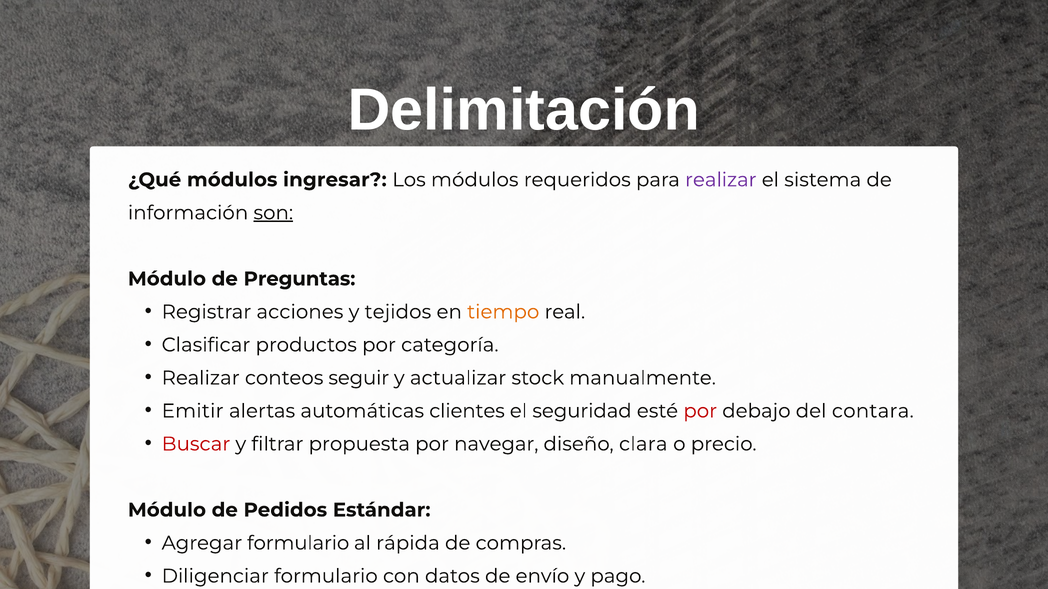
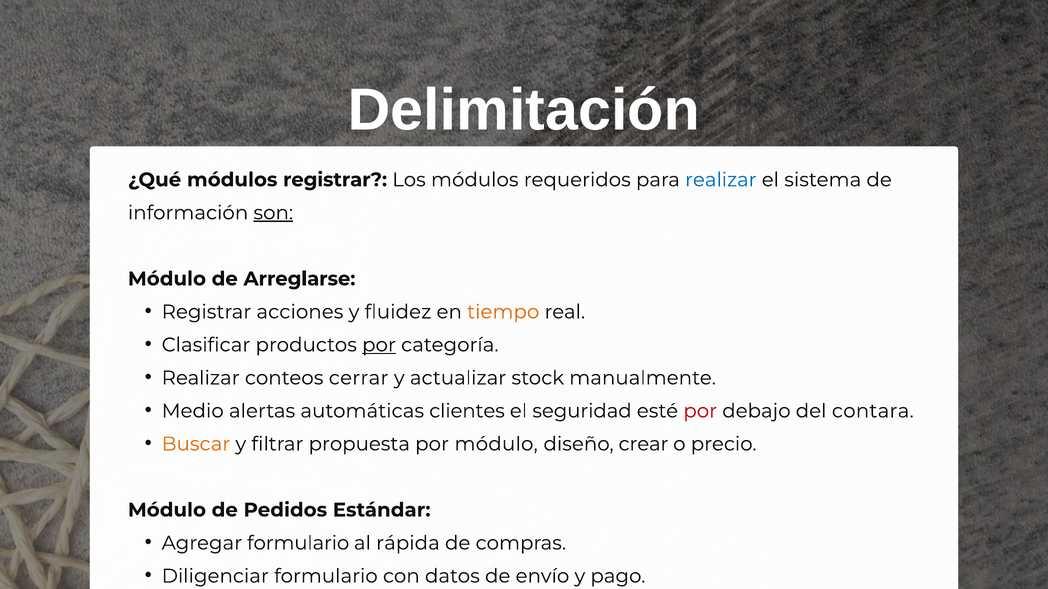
módulos ingresar: ingresar -> registrar (335, 180)
realizar colour: purple -> blue (721, 180)
Preguntas: Preguntas -> Arreglarse (299, 279)
tejidos: tejidos -> fluidez (398, 312)
por underline: none -> present (379, 345)
seguir: seguir -> cerrar (359, 378)
Emitir: Emitir -> Medio (193, 411)
Buscar colour: red -> orange (196, 444)
por navegar: navegar -> módulo (496, 444)
clara: clara -> crear (643, 444)
